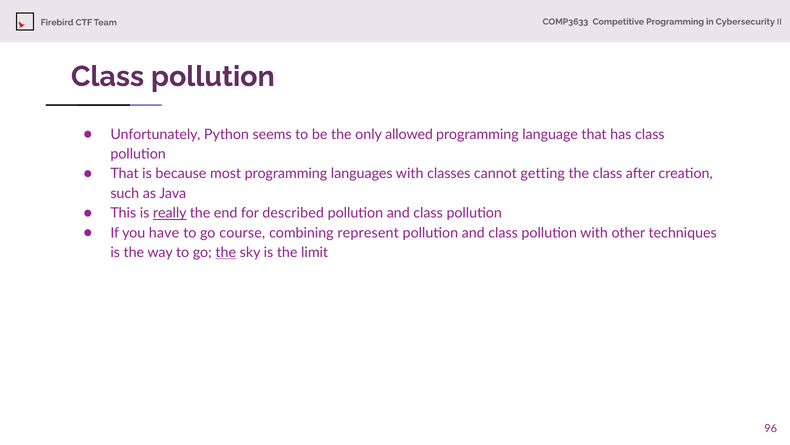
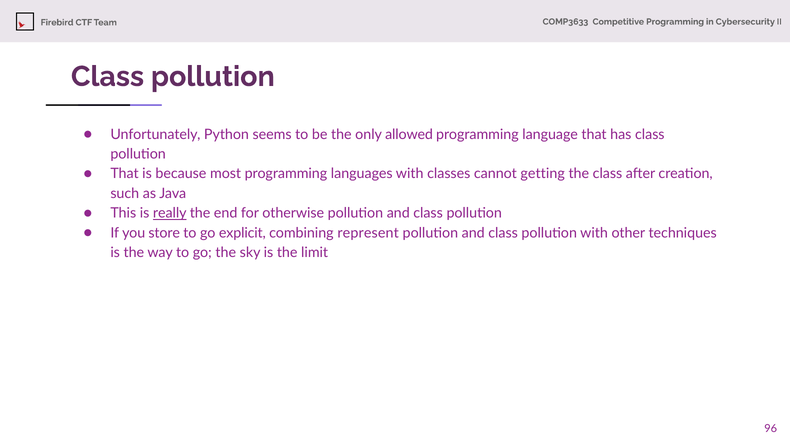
described: described -> otherwise (293, 213)
have: have -> store (164, 233)
course: course -> explicit (242, 233)
the underline: present -> none (226, 252)
